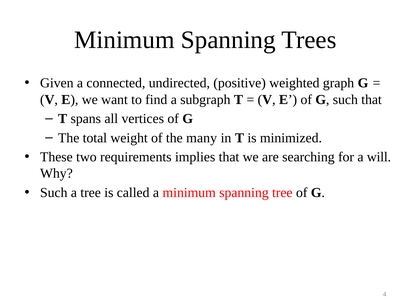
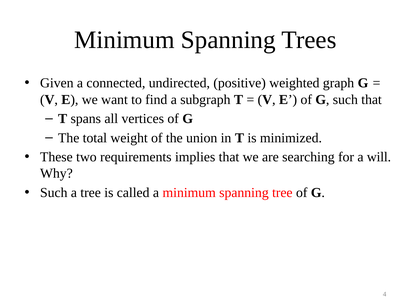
many: many -> union (202, 138)
